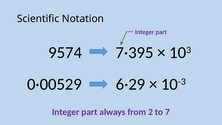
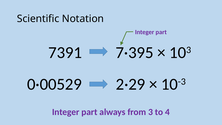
9574: 9574 -> 7391 (65, 53)
6·29: 6·29 -> 2·29 (131, 84)
2: 2 -> 3 (151, 112)
7: 7 -> 4 (167, 112)
